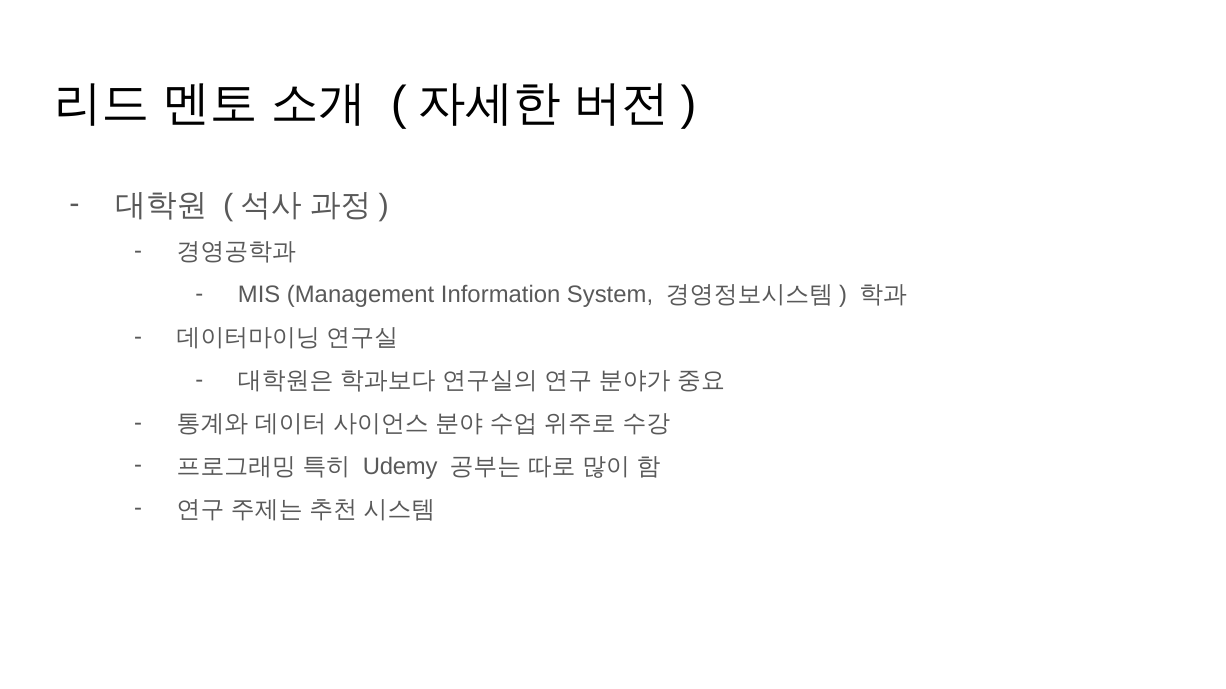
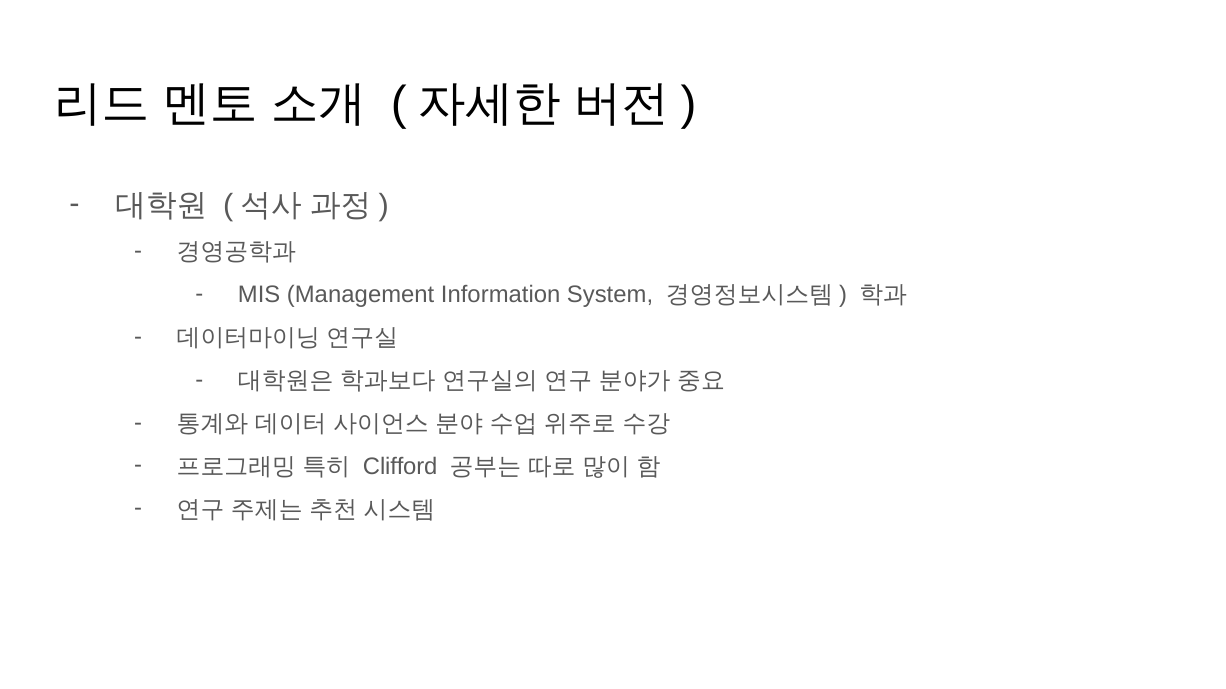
Udemy: Udemy -> Clifford (400, 467)
